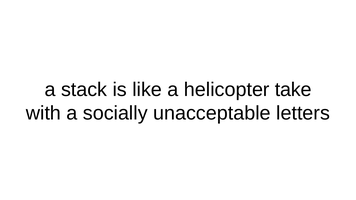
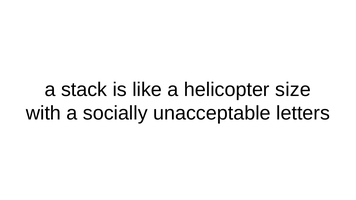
take: take -> size (293, 90)
